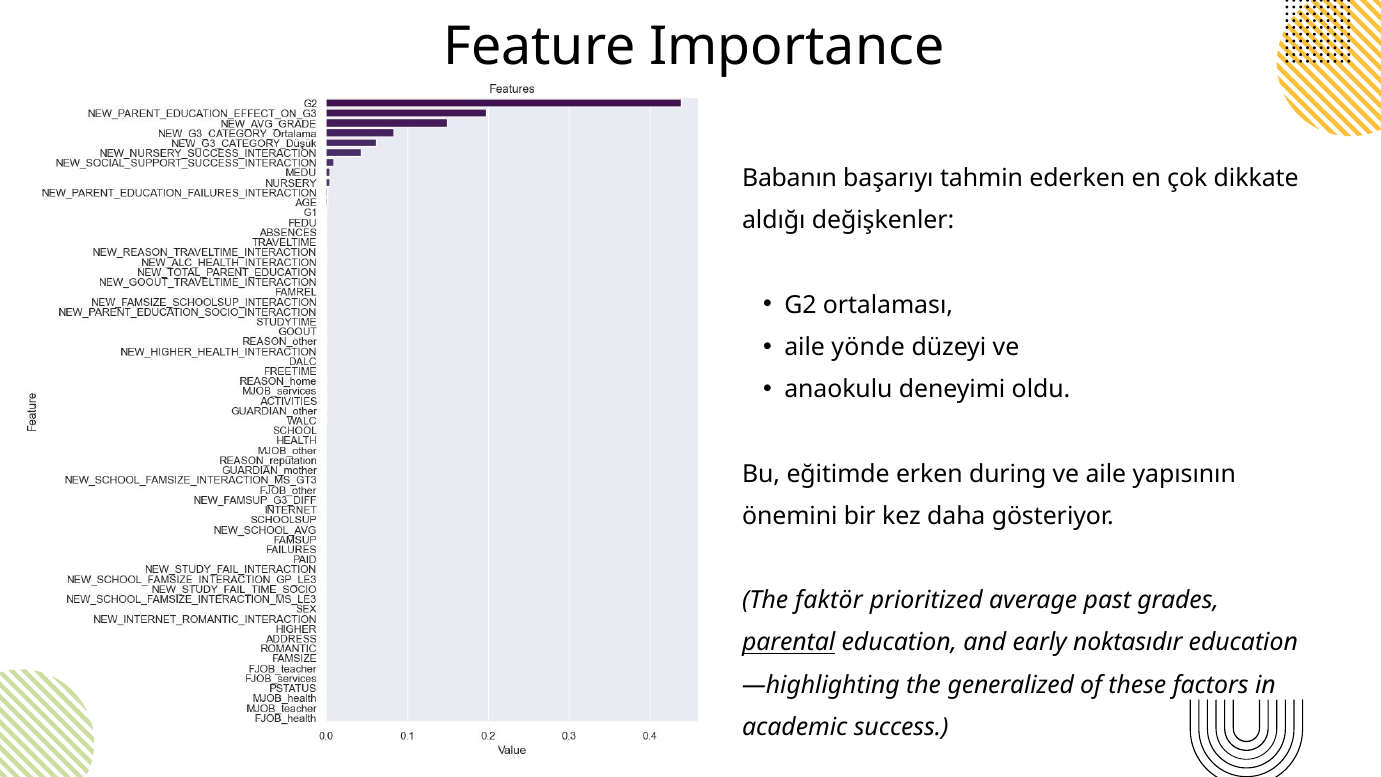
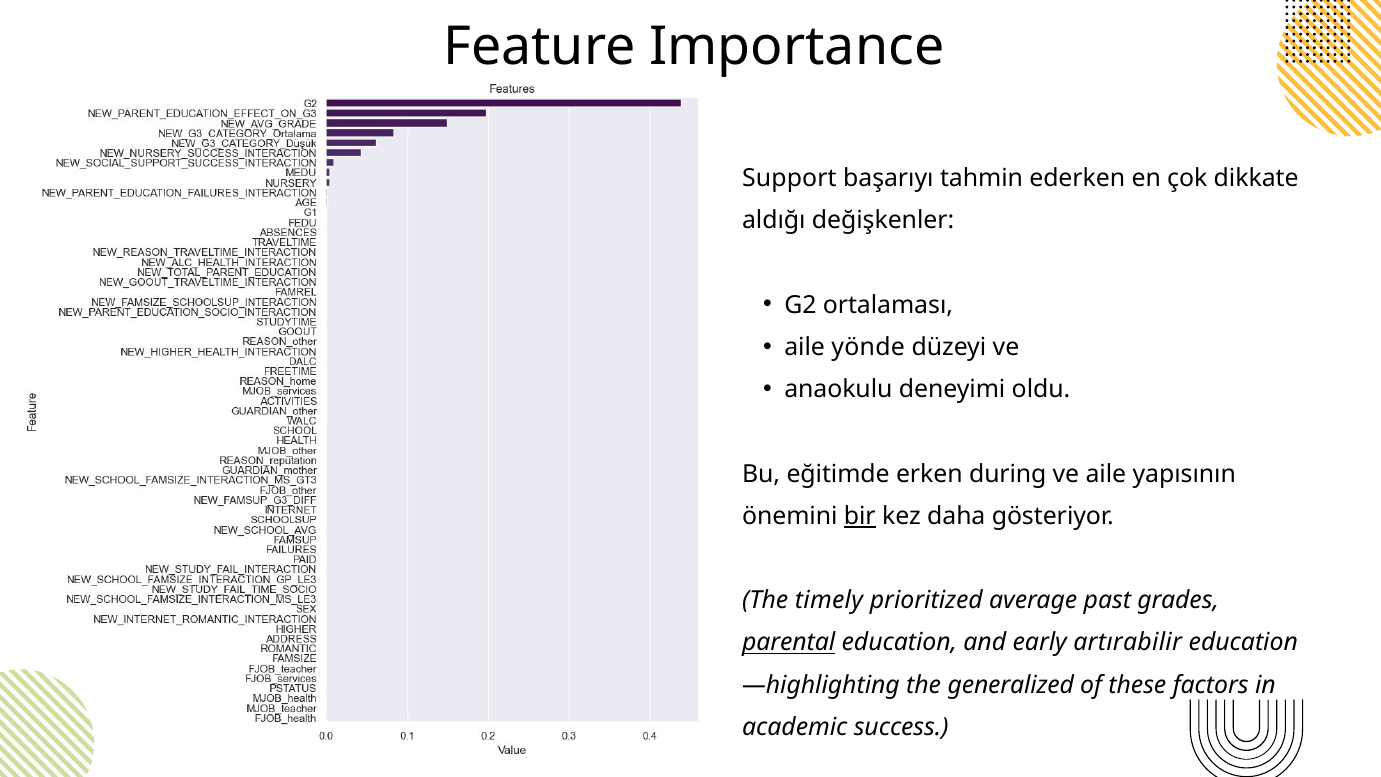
Babanın: Babanın -> Support (789, 178)
bir underline: none -> present (860, 516)
faktör: faktör -> timely (829, 600)
noktasıdır: noktasıdır -> artırabilir (1128, 643)
